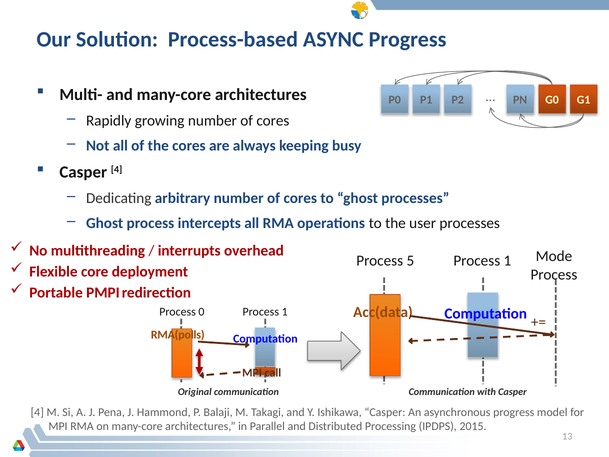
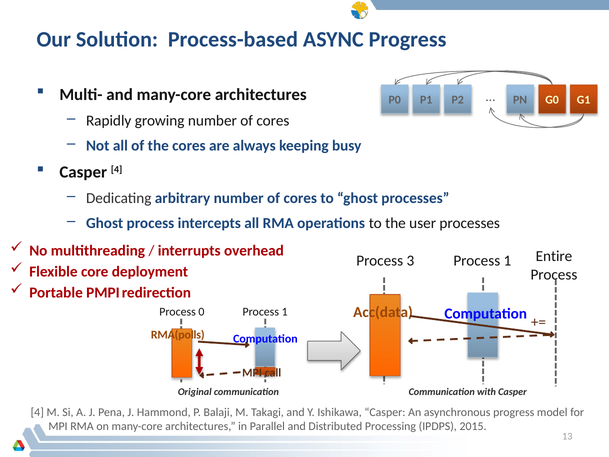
Mode: Mode -> Entire (554, 256)
5: 5 -> 3 (410, 261)
